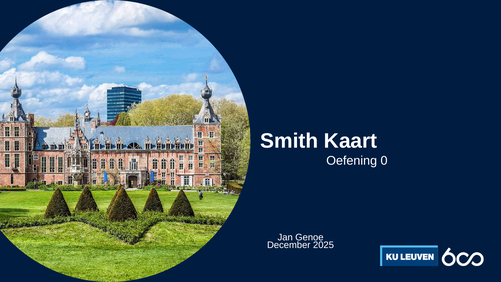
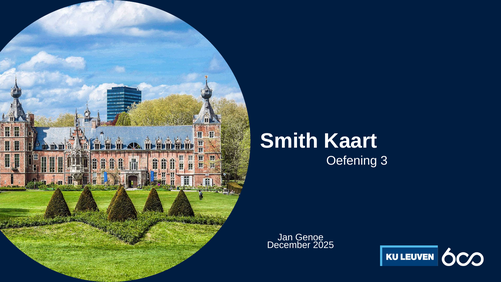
0: 0 -> 3 (384, 161)
